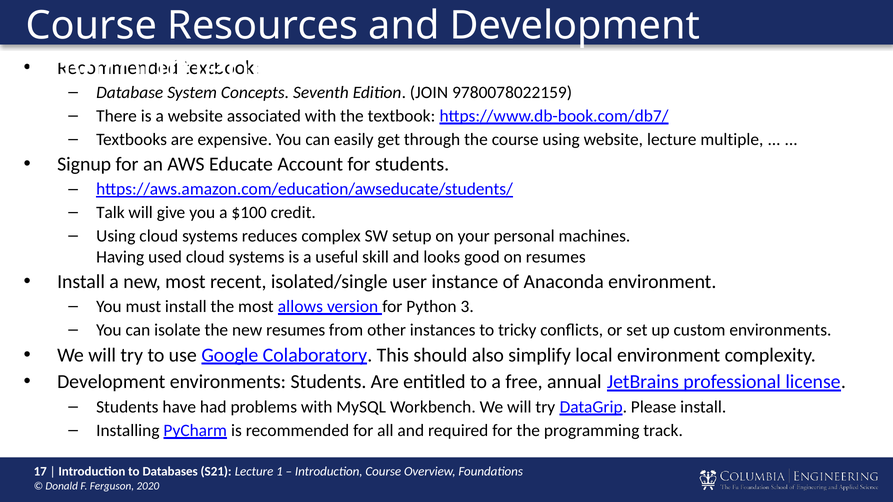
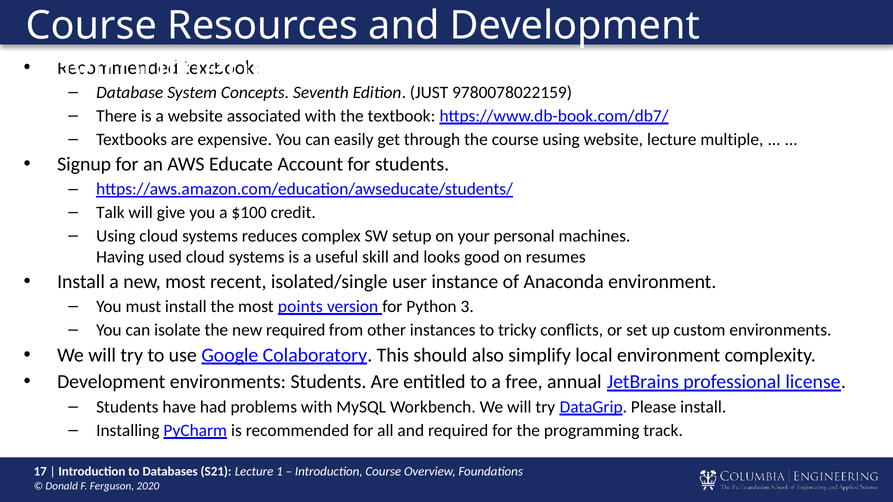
JOIN: JOIN -> JUST (429, 93)
allows: allows -> points (300, 307)
new resumes: resumes -> required (296, 330)
